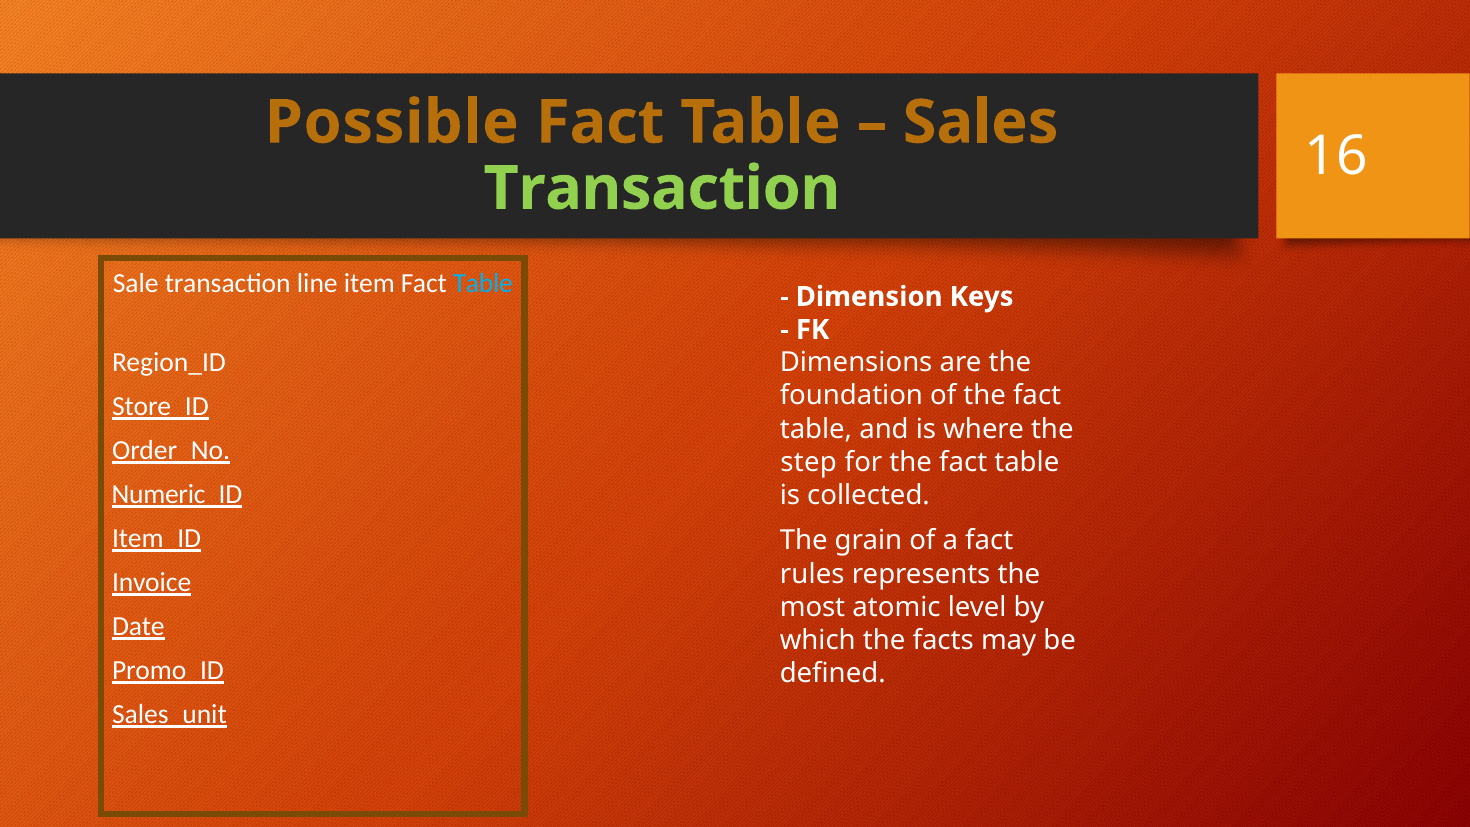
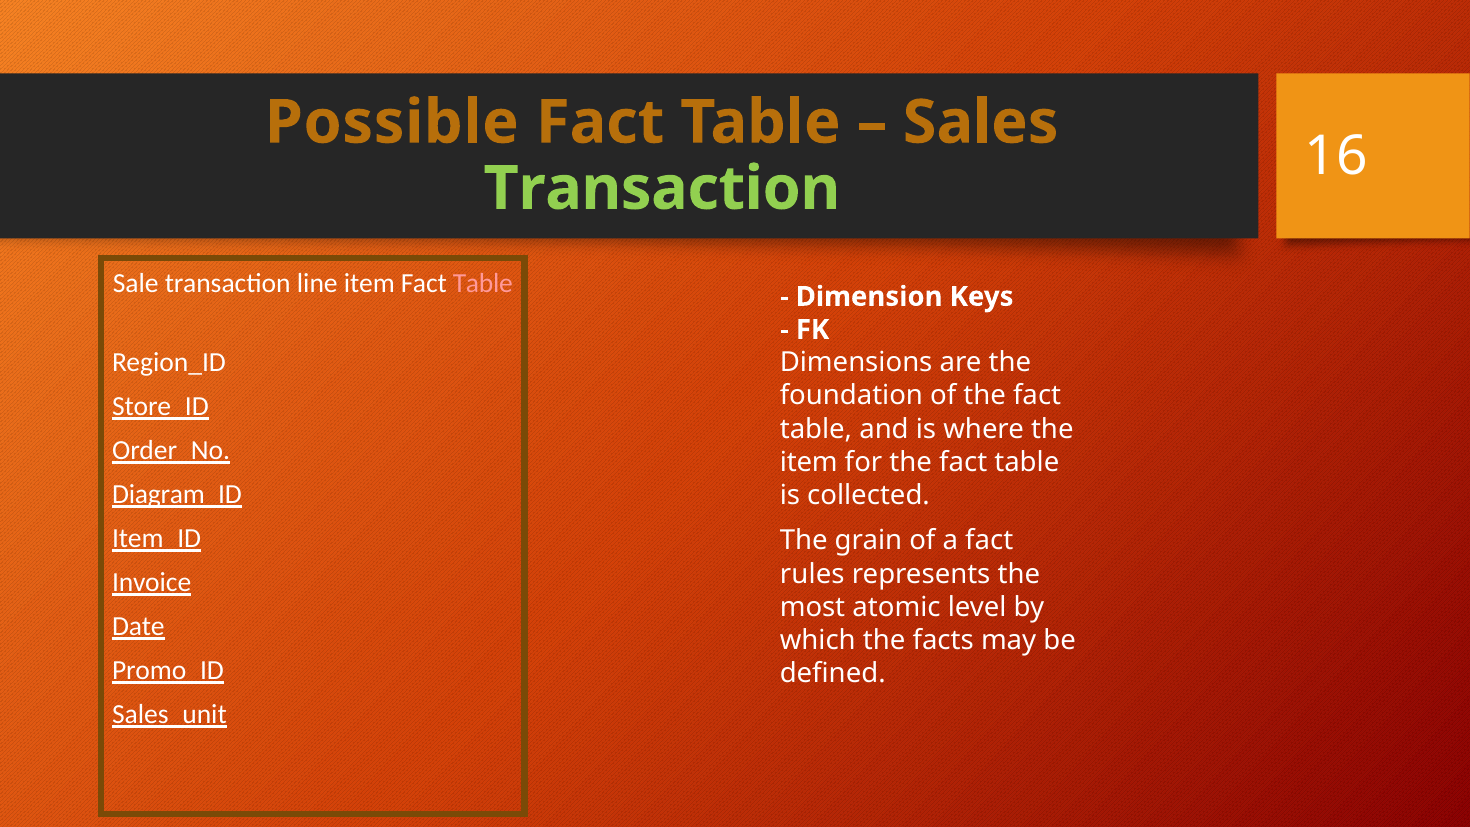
Table colour: light blue -> pink (483, 284)
step: step -> item (809, 462)
Numeric_ID: Numeric_ID -> Diagram_ID (177, 494)
